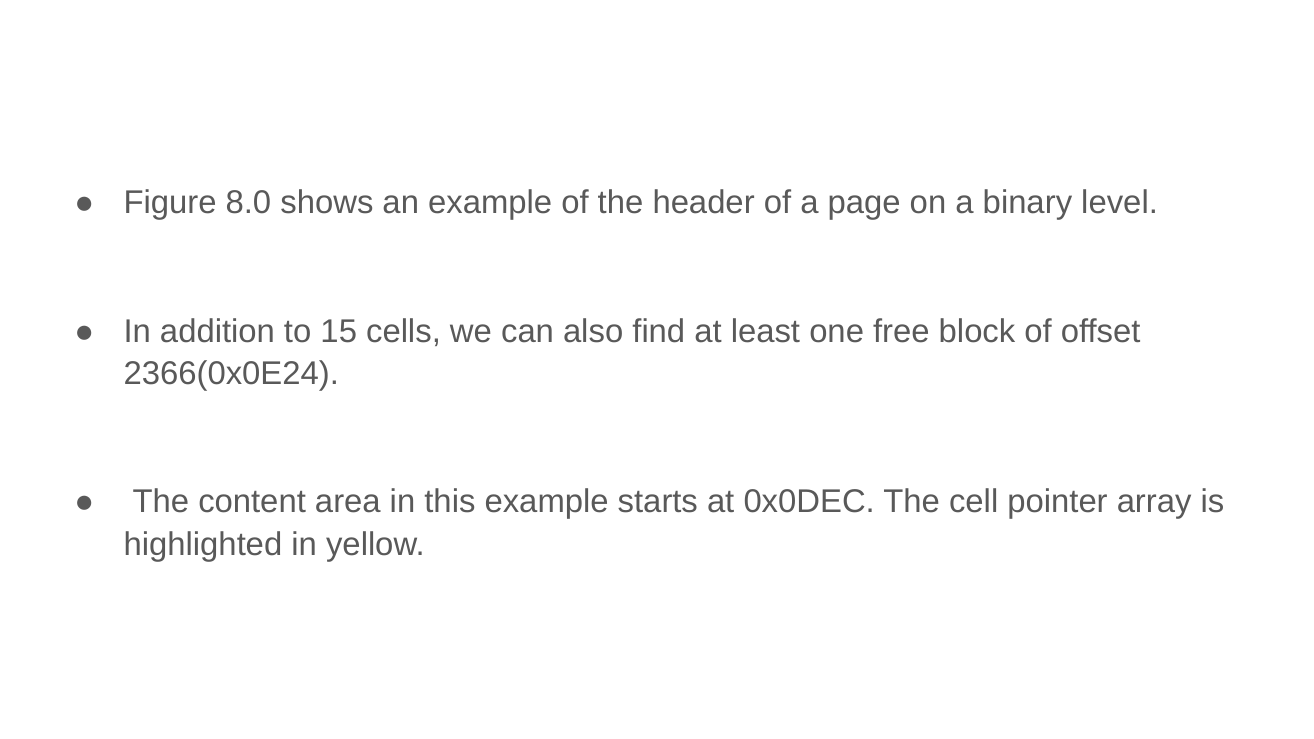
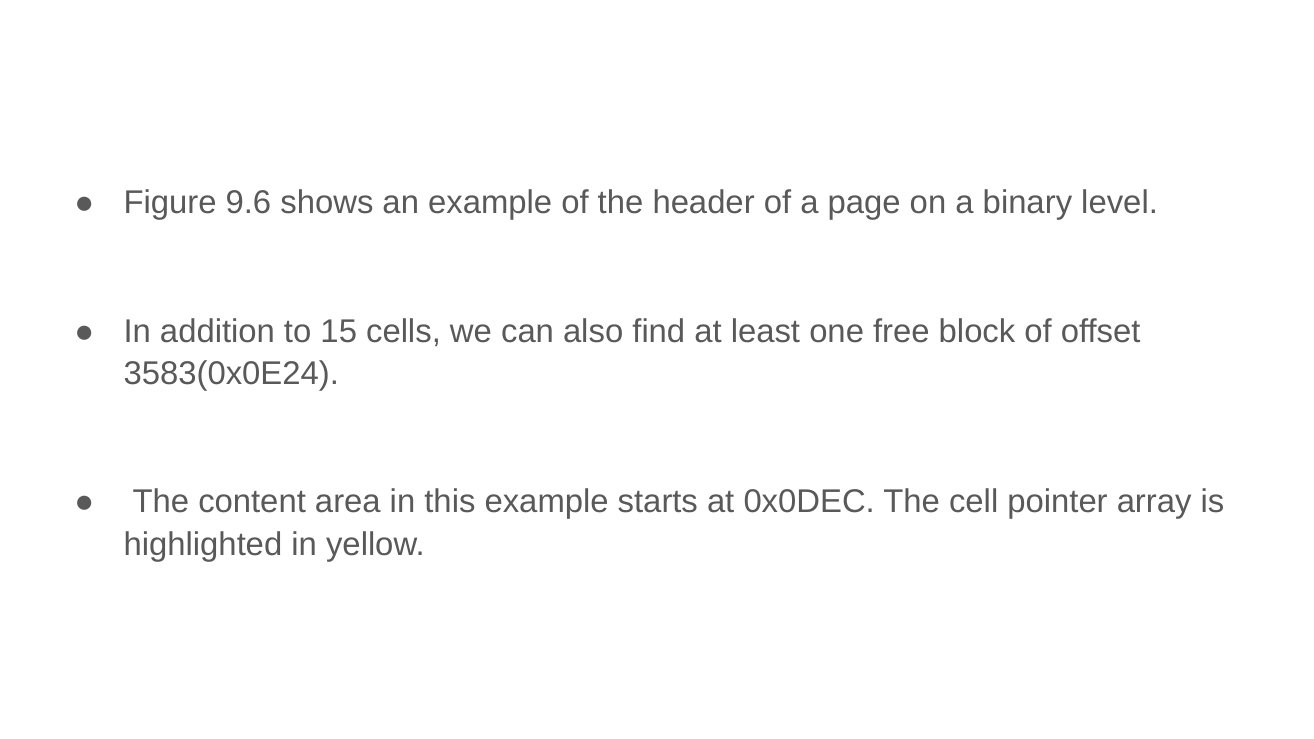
8.0: 8.0 -> 9.6 (248, 203)
2366(0x0E24: 2366(0x0E24 -> 3583(0x0E24 (231, 374)
